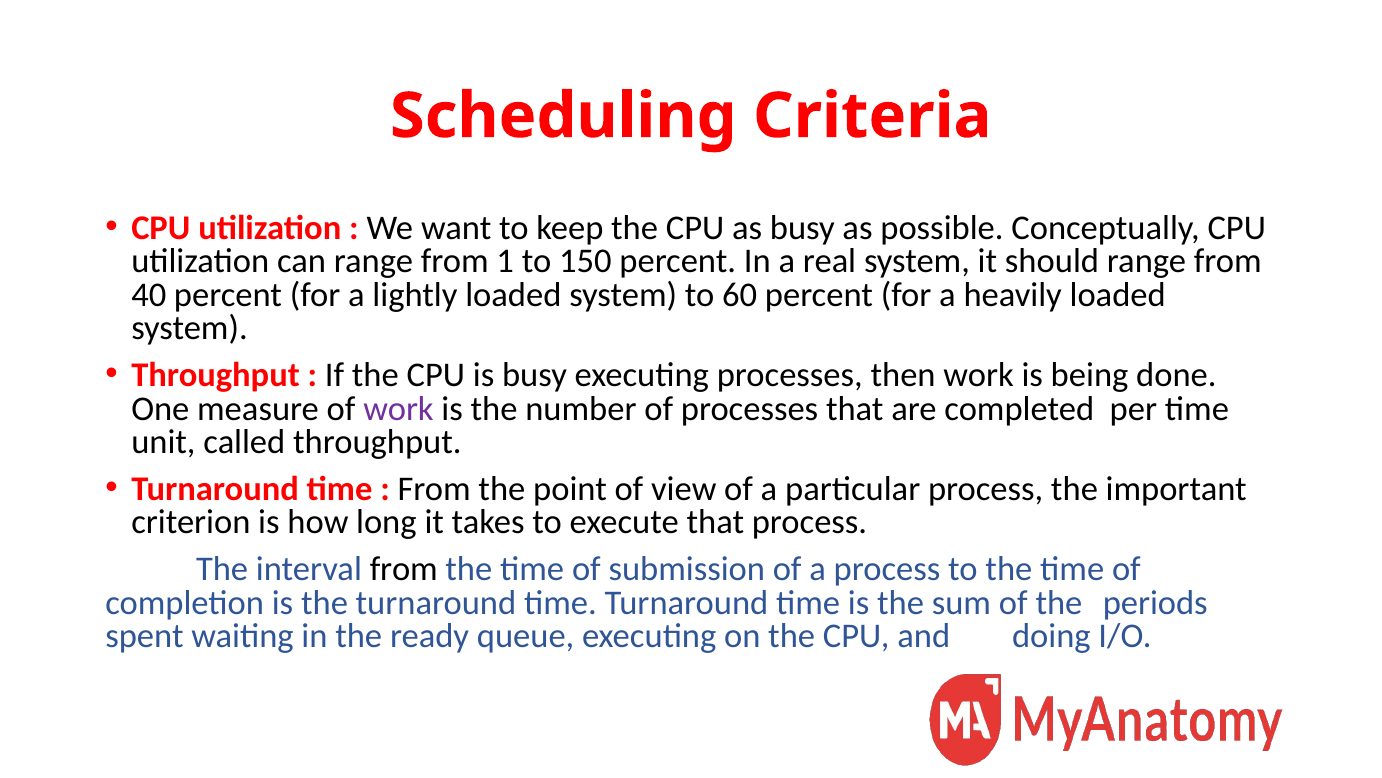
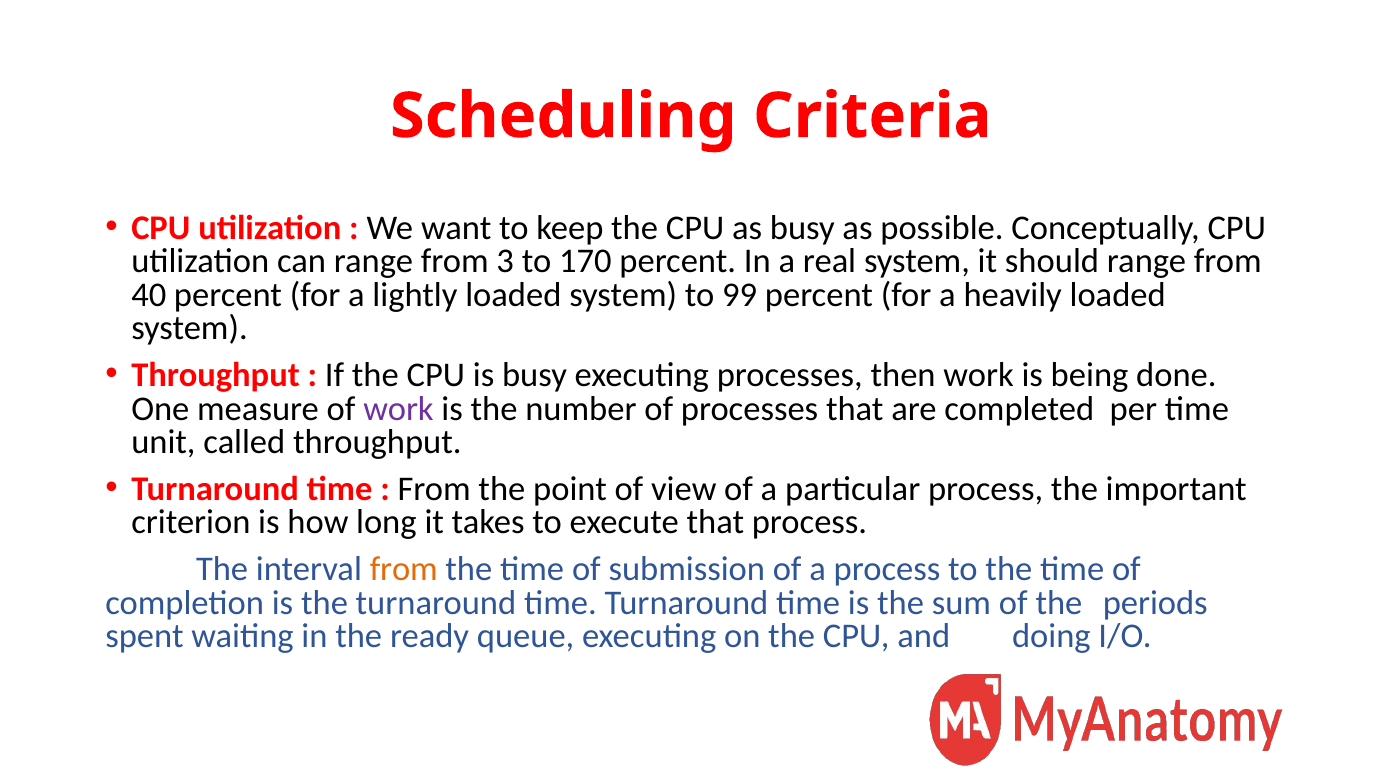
1: 1 -> 3 (505, 261)
150: 150 -> 170 (585, 261)
60: 60 -> 99 (740, 295)
from colour: black -> orange (404, 569)
